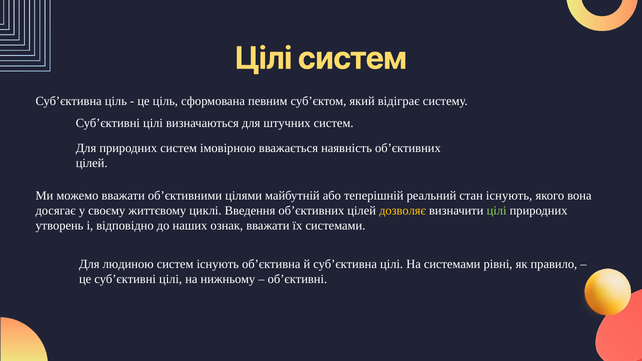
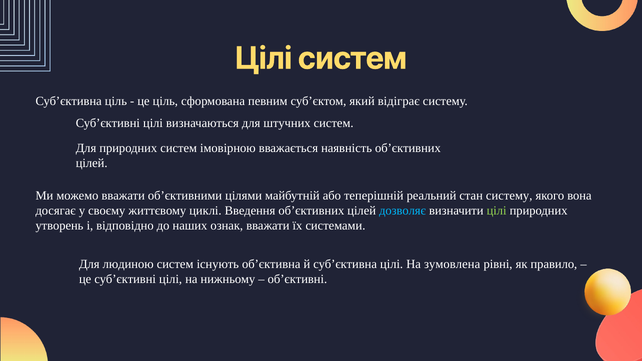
стан існують: існують -> систему (509, 196)
дозволяє colour: yellow -> light blue (403, 211)
На системами: системами -> зумовлена (452, 264)
